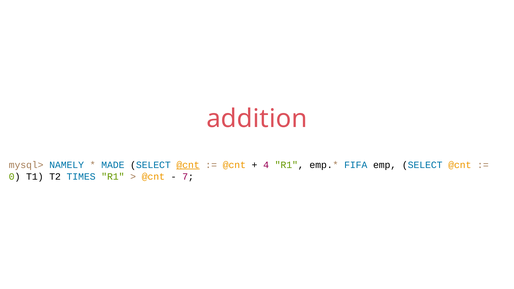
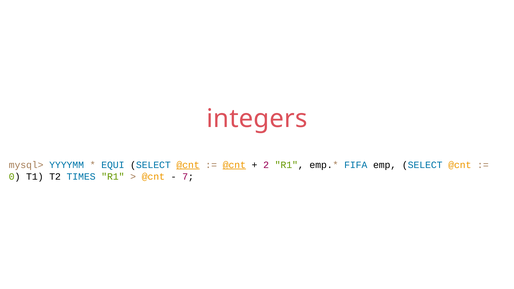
addition: addition -> integers (257, 119)
NAMELY: NAMELY -> YYYYMM (67, 165)
MADE: MADE -> EQUI (113, 165)
@cnt underline: none -> present (234, 165)
4: 4 -> 2 (266, 165)
